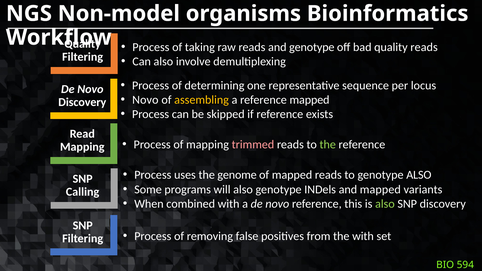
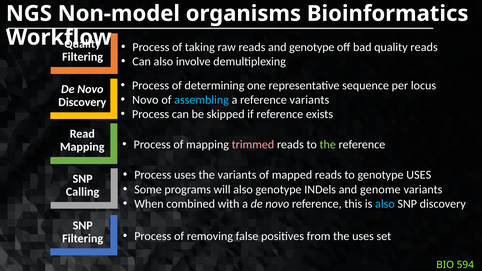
assembling colour: yellow -> light blue (202, 100)
reference mapped: mapped -> variants (309, 100)
the genome: genome -> variants (237, 175)
genotype ALSO: ALSO -> USES (419, 175)
and mapped: mapped -> genome (380, 189)
also colour: light green -> light blue (385, 204)
the with: with -> uses (363, 236)
